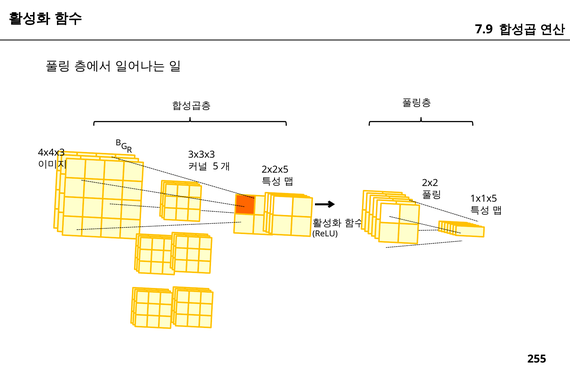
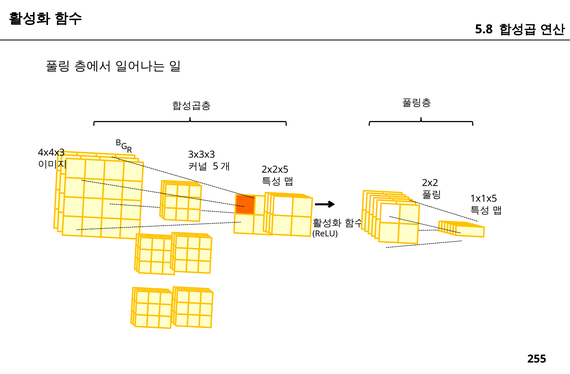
7.9: 7.9 -> 5.8 (484, 29)
